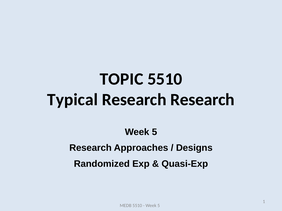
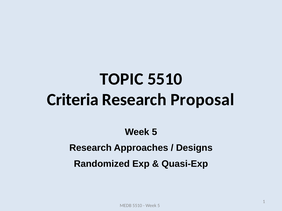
Typical: Typical -> Criteria (73, 100)
Research Research: Research -> Proposal (202, 100)
